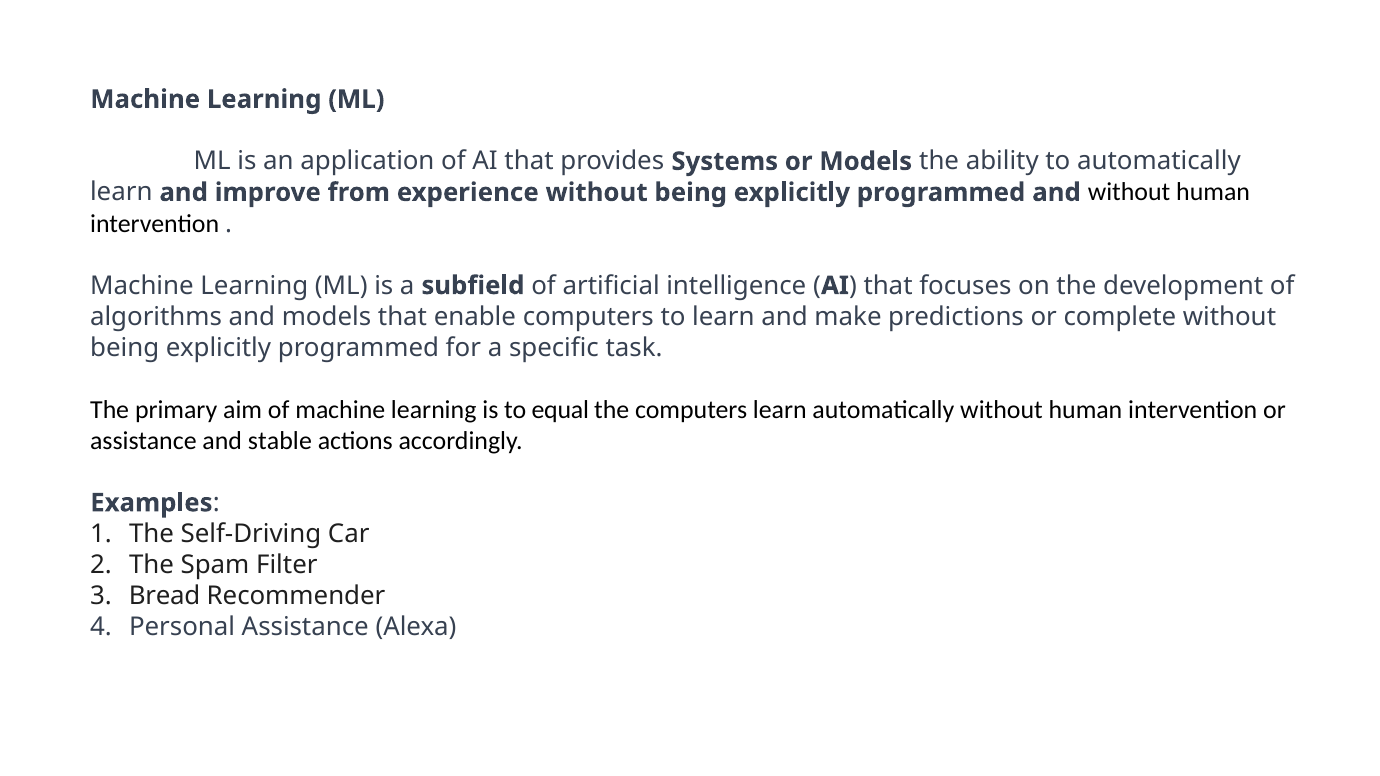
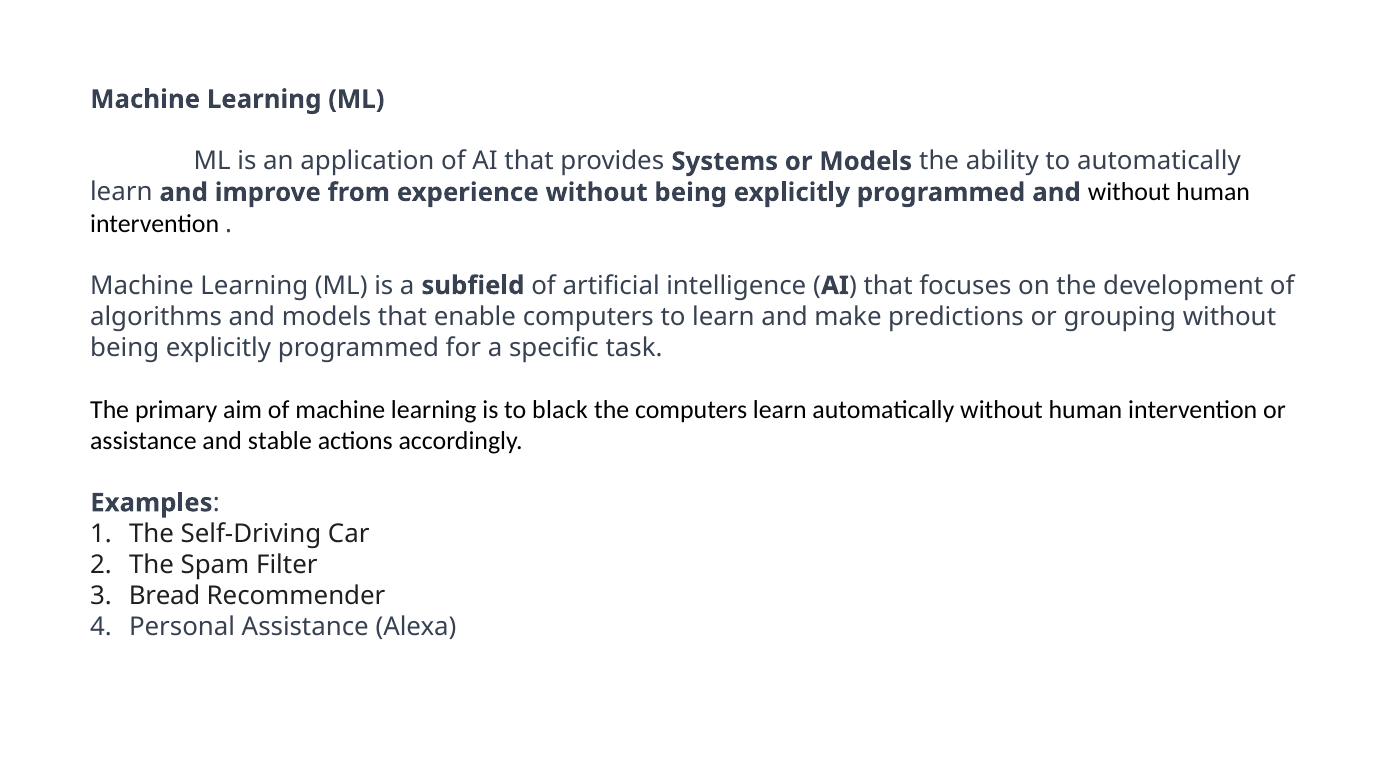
complete: complete -> grouping (1120, 317)
equal: equal -> black (560, 410)
